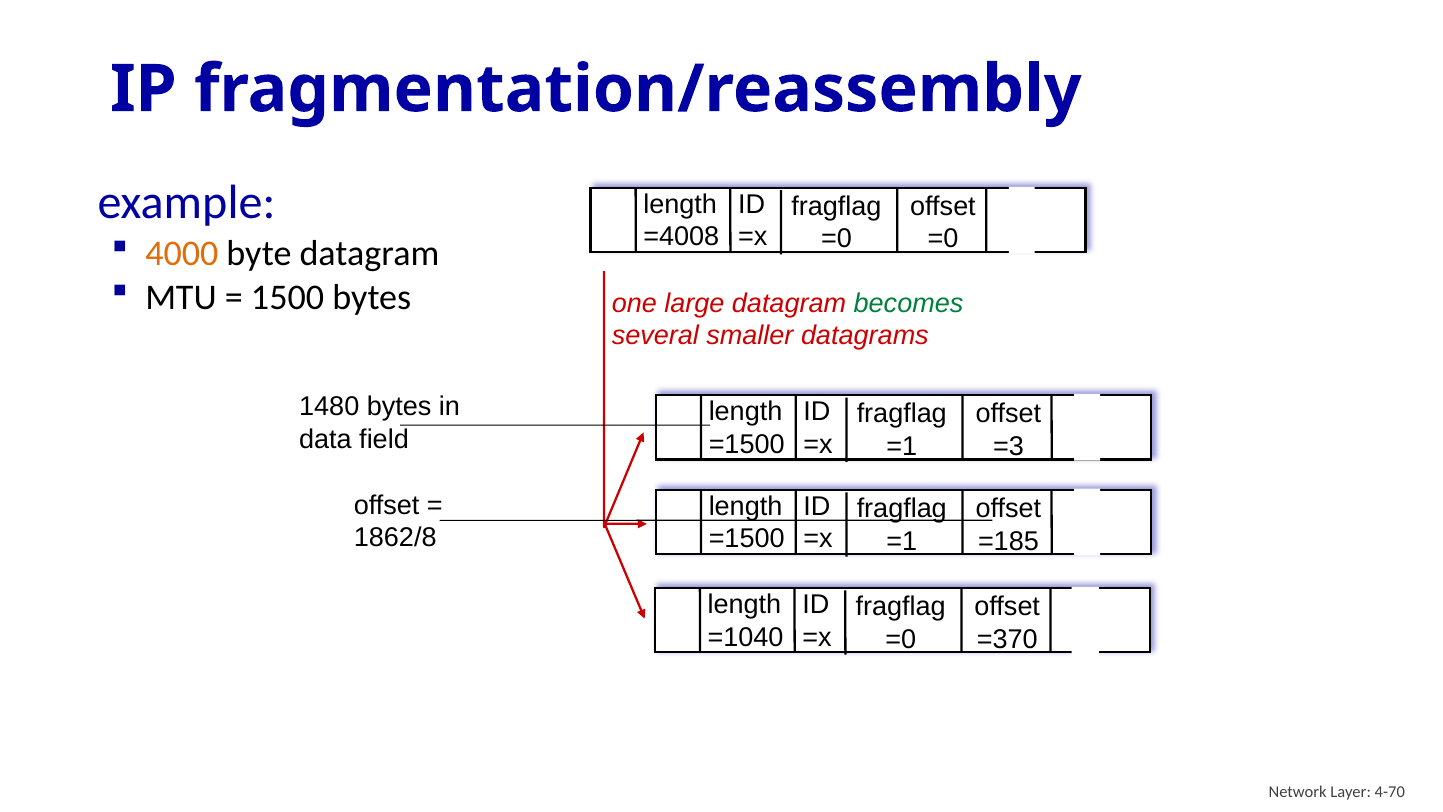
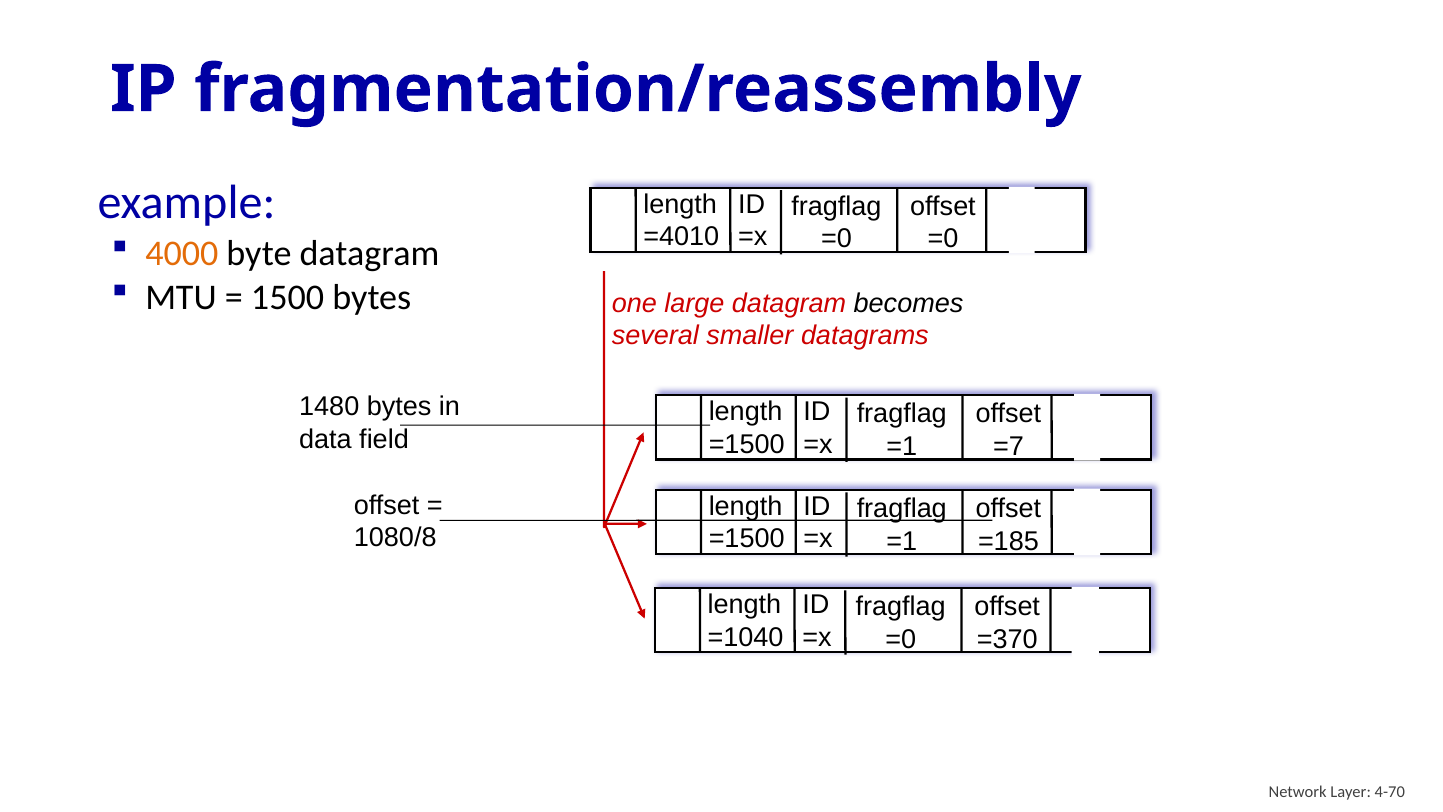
=4008: =4008 -> =4010 (681, 237)
becomes colour: green -> black (909, 303)
=3: =3 -> =7 (1008, 446)
1862/8: 1862/8 -> 1080/8 (395, 538)
